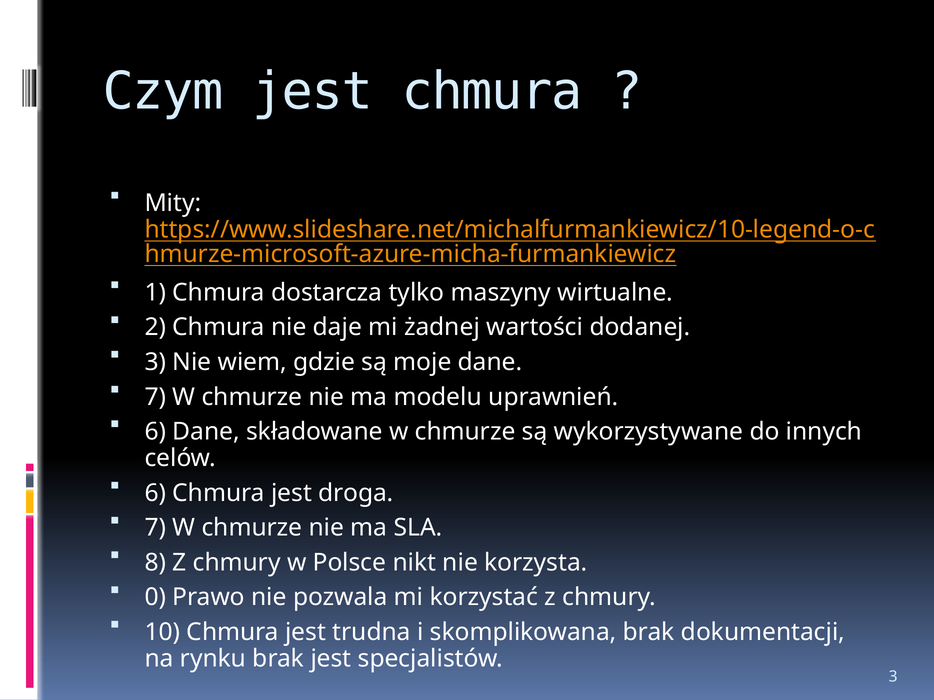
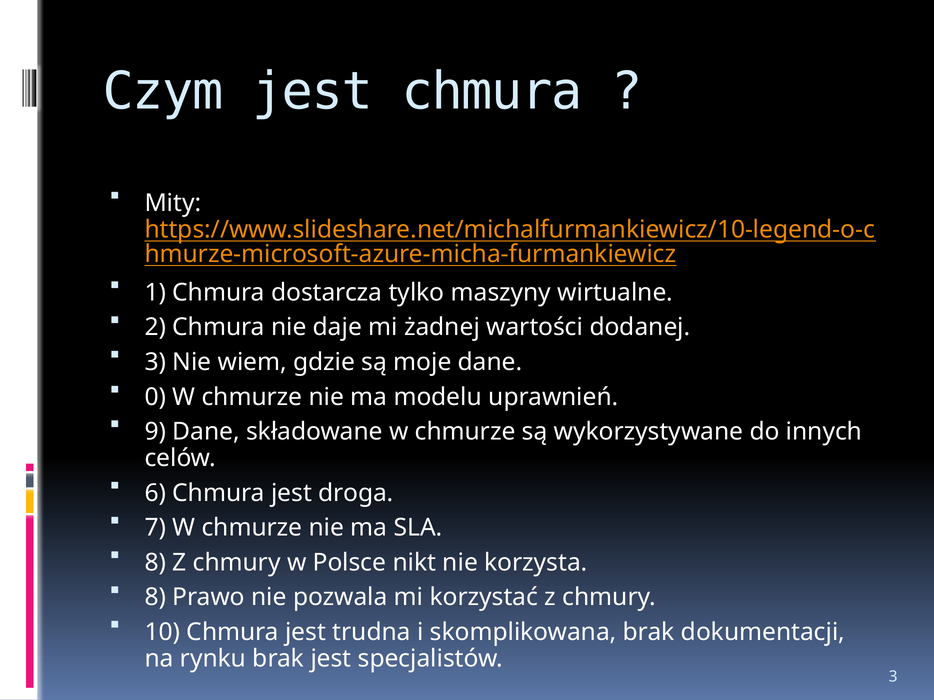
7: 7 -> 0 (155, 397)
6: 6 -> 9 (155, 432)
0: 0 -> 8 (155, 598)
